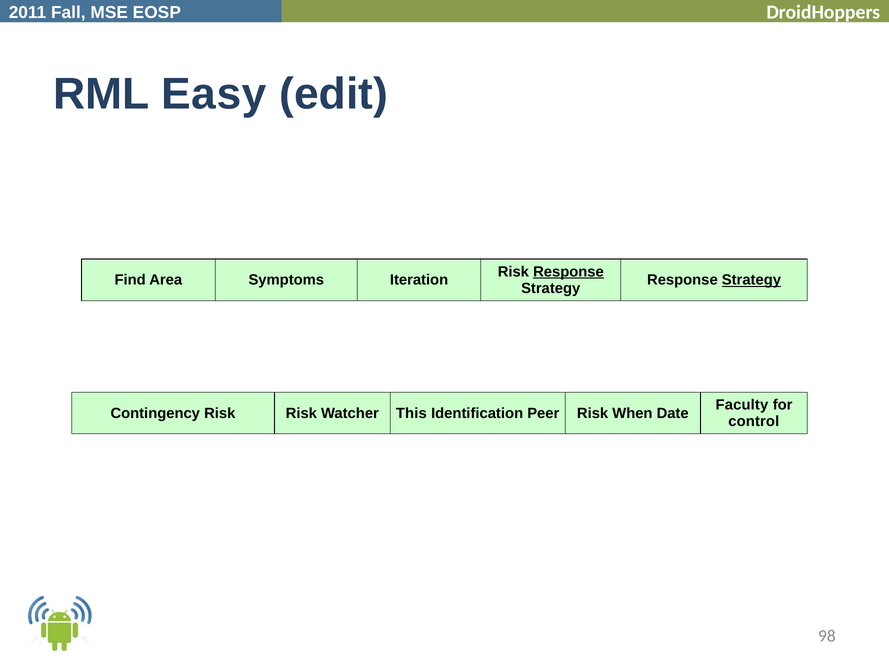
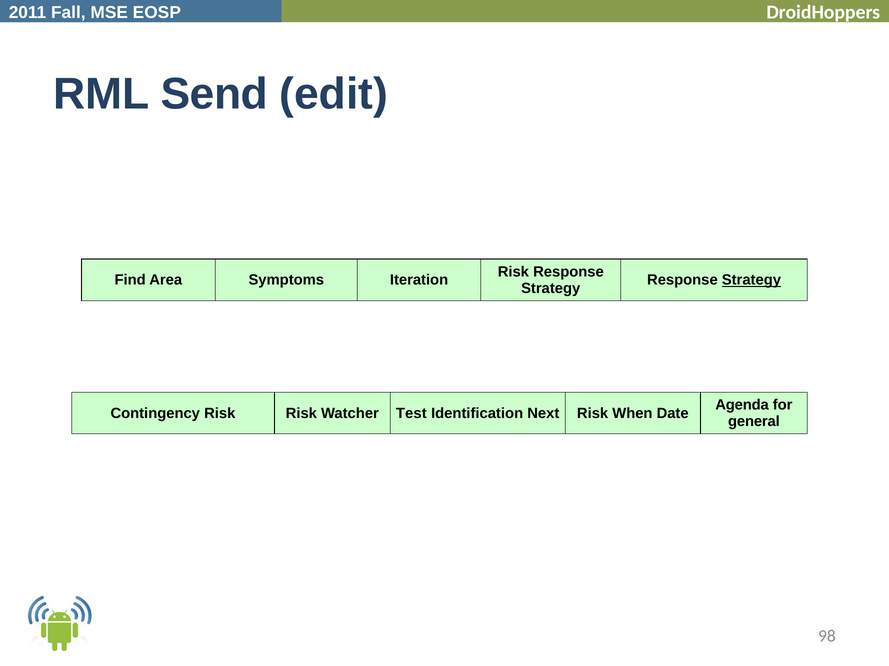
Easy: Easy -> Send (214, 94)
Response underline: present -> none (568, 272)
Faculty: Faculty -> Agenda (742, 405)
This: This -> Test (411, 414)
Peer: Peer -> Next (543, 414)
control: control -> general (754, 422)
